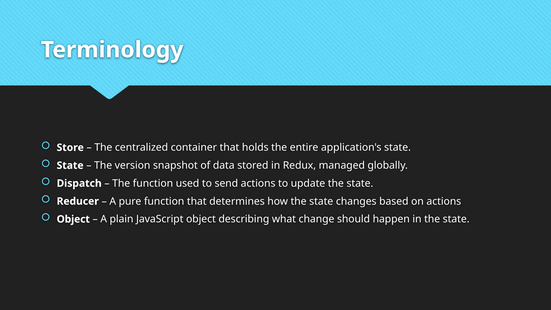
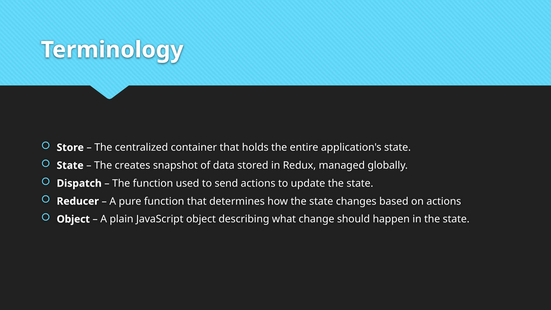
version: version -> creates (133, 165)
